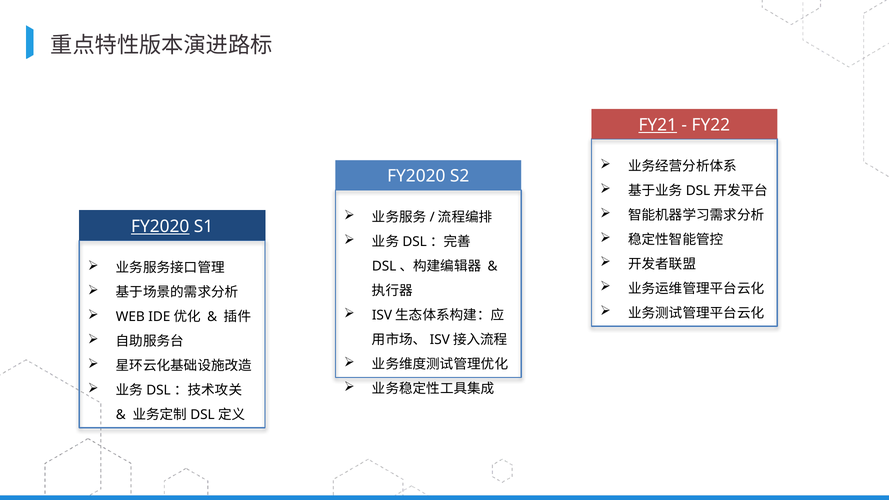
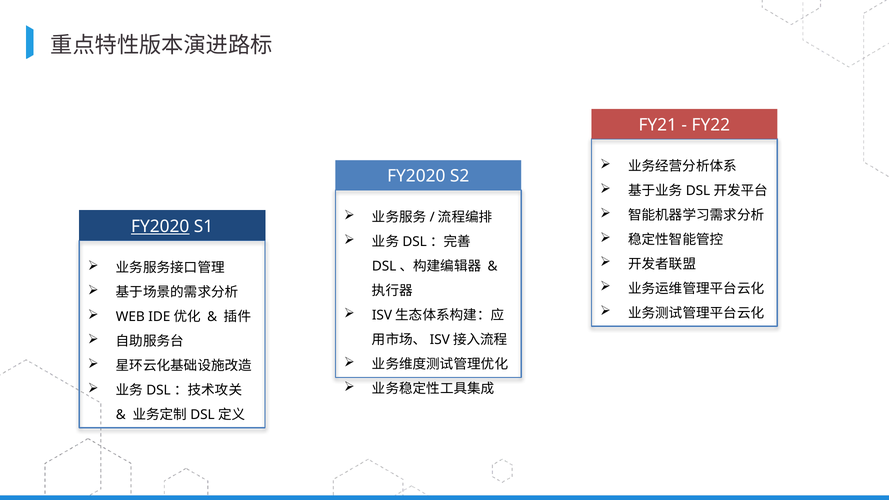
FY21 underline: present -> none (658, 125)
